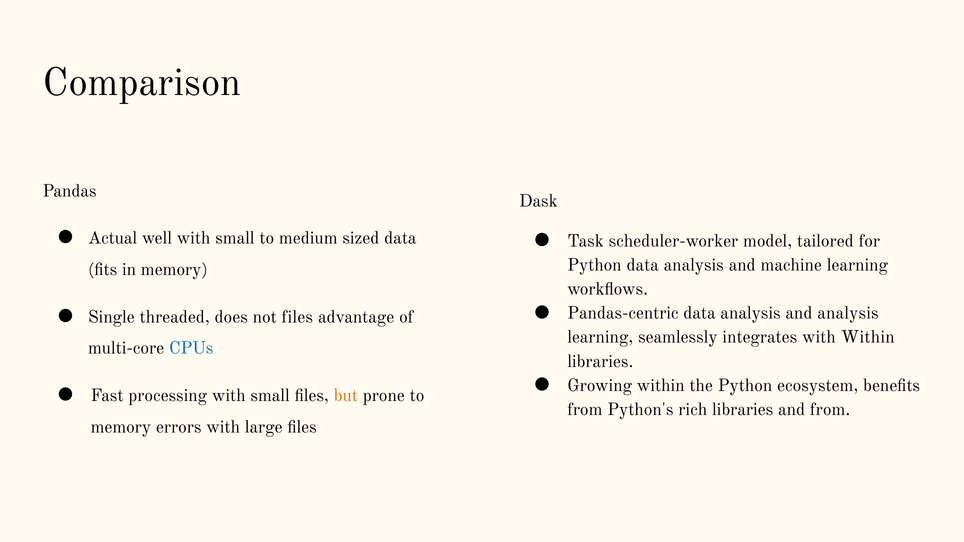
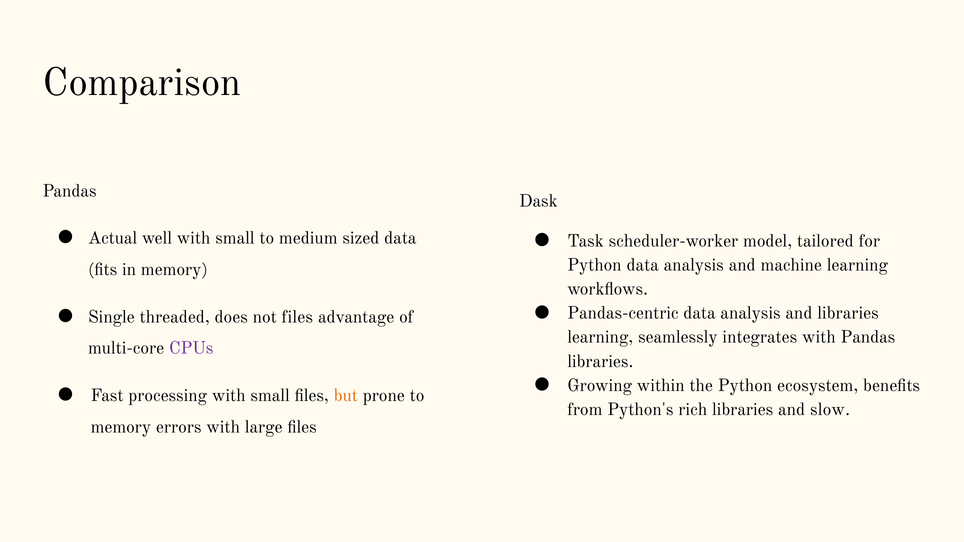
and analysis: analysis -> libraries (848, 313)
with Within: Within -> Pandas (868, 337)
CPUs colour: blue -> purple (191, 348)
and from: from -> slow (830, 409)
